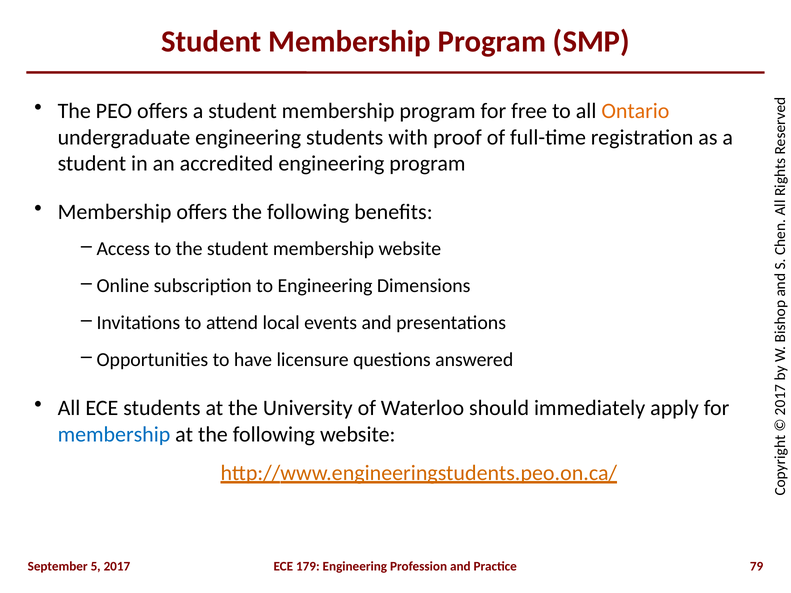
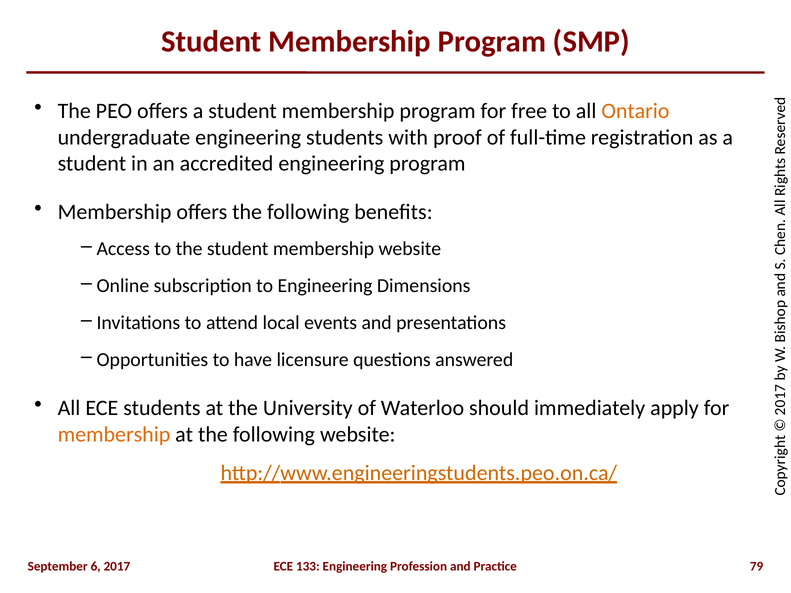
membership colour: blue -> orange (114, 434)
5: 5 -> 6 (96, 566)
179: 179 -> 133 (308, 566)
